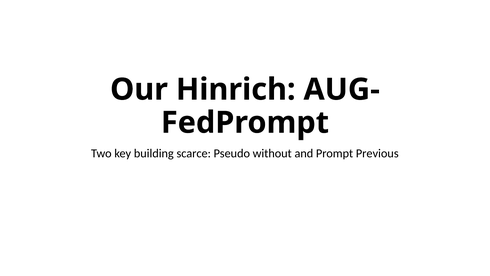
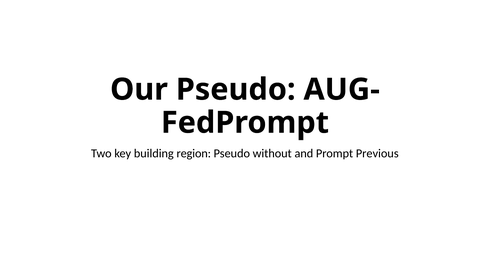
Our Hinrich: Hinrich -> Pseudo (236, 89)
scarce: scarce -> region (194, 153)
